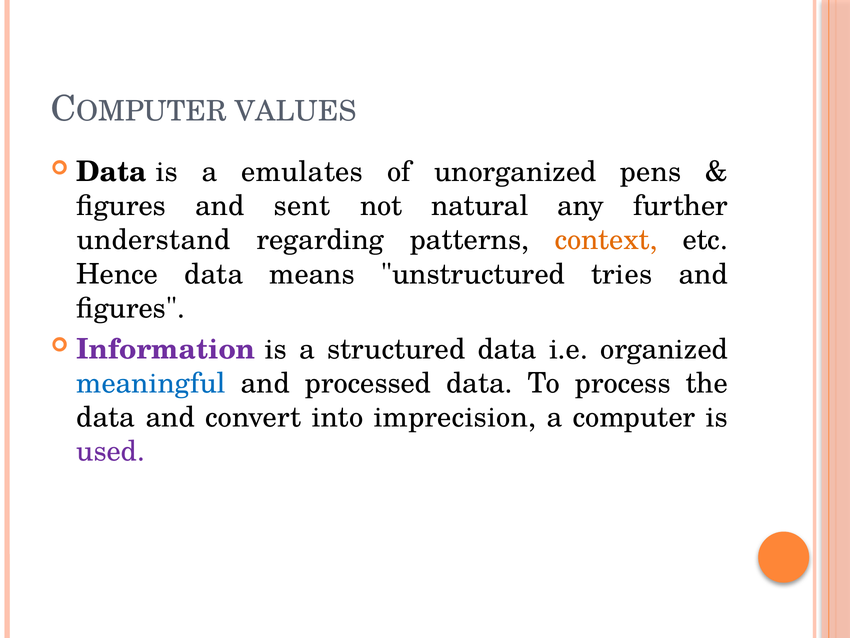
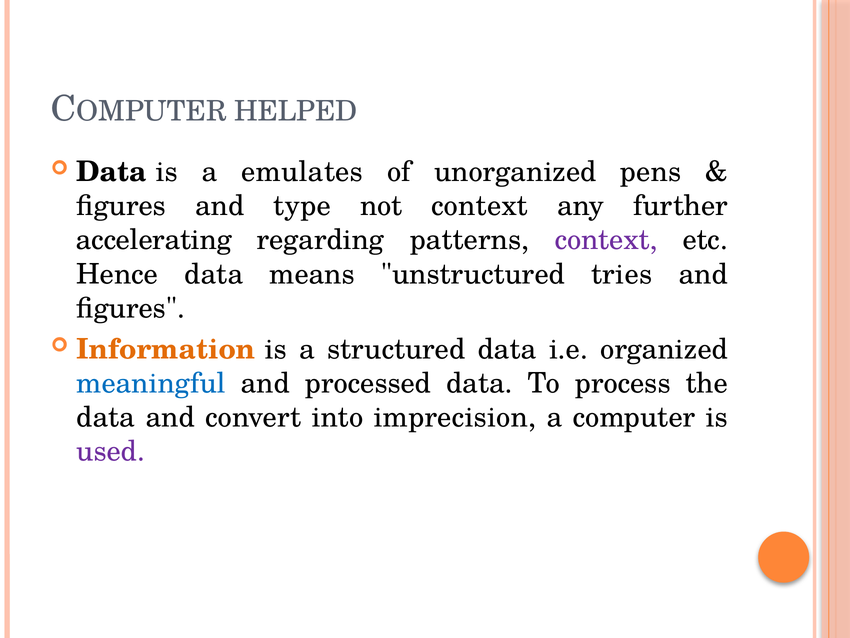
VALUES: VALUES -> HELPED (296, 111)
sent: sent -> type (302, 206)
not natural: natural -> context (480, 206)
understand: understand -> accelerating (154, 240)
context colour: orange -> purple (606, 240)
Information colour: purple -> orange (166, 349)
